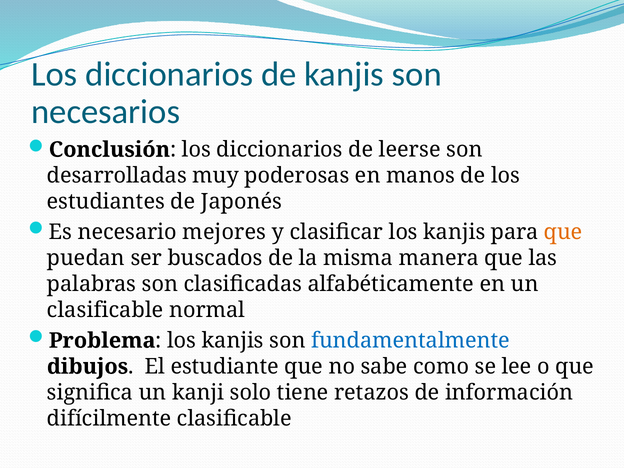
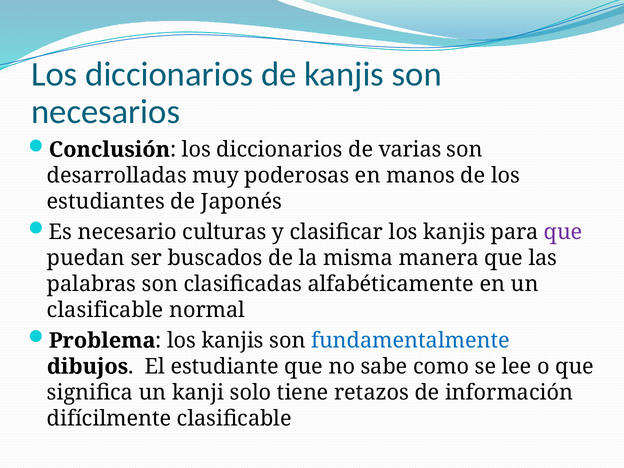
leerse: leerse -> varias (410, 150)
mejores: mejores -> culturas (224, 232)
que colour: orange -> purple (563, 232)
